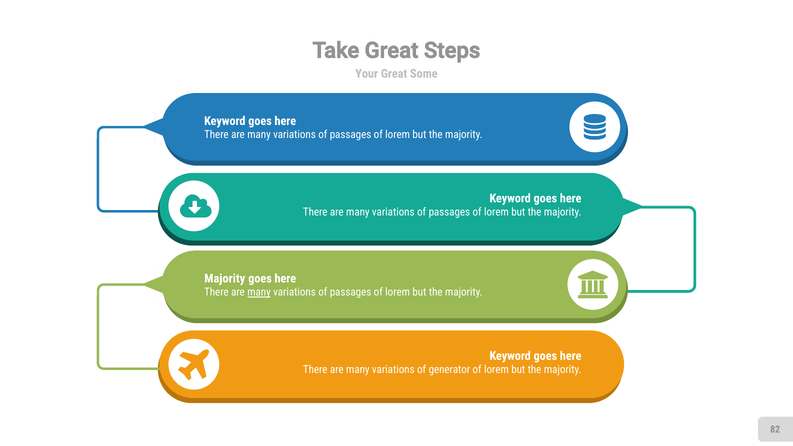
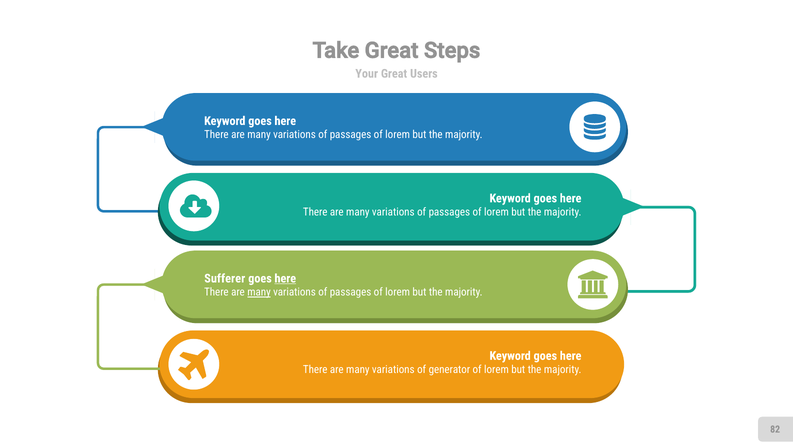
Some: Some -> Users (424, 74)
Majority: Majority -> Sufferer (225, 279)
here underline: none -> present (285, 279)
